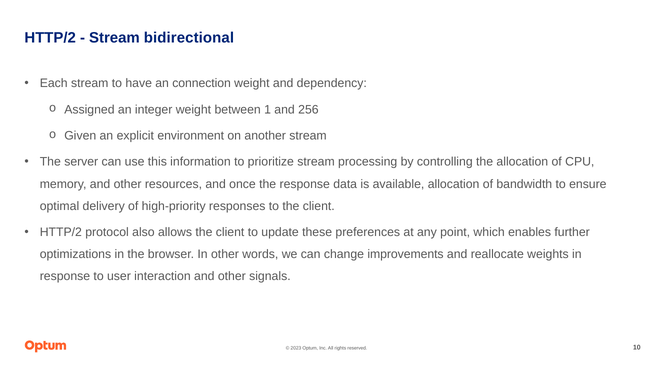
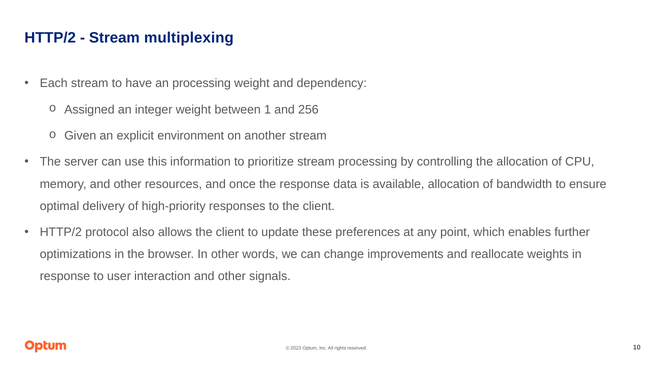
bidirectional: bidirectional -> multiplexing (189, 38)
an connection: connection -> processing (202, 83)
